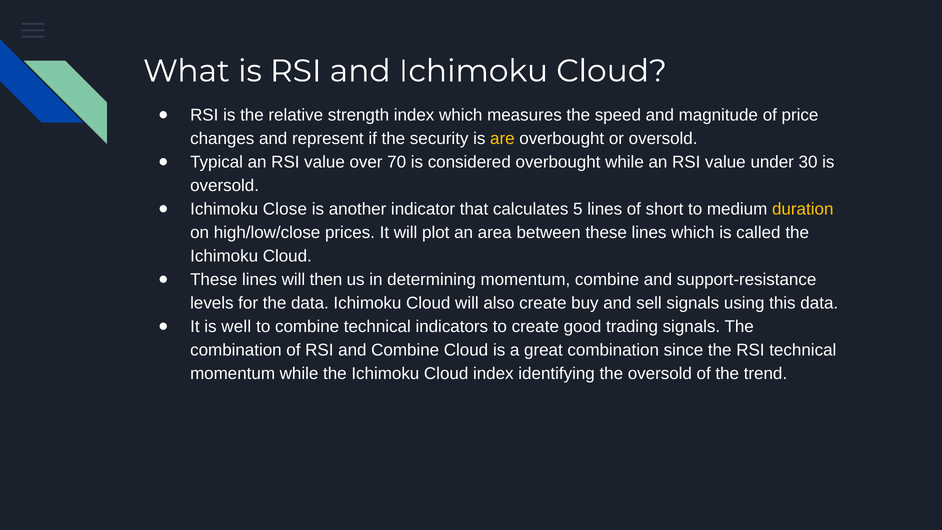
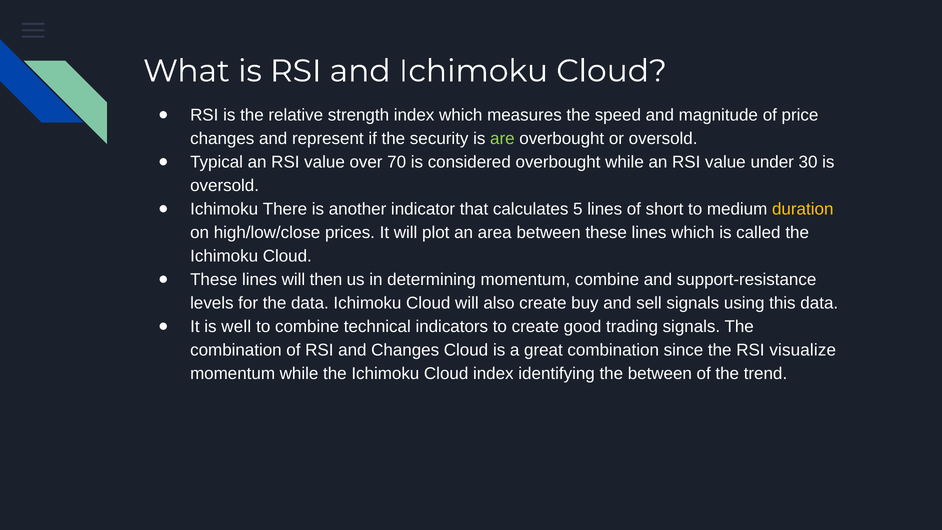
are colour: yellow -> light green (502, 139)
Close: Close -> There (285, 209)
and Combine: Combine -> Changes (405, 350)
RSI technical: technical -> visualize (803, 350)
the oversold: oversold -> between (660, 373)
